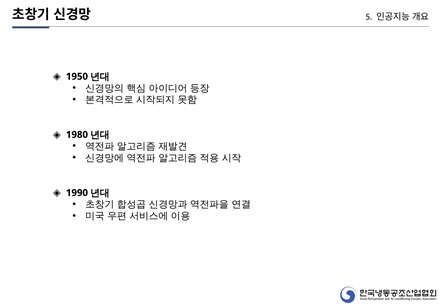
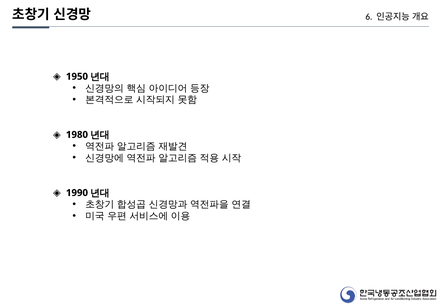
5: 5 -> 6 (369, 17)
